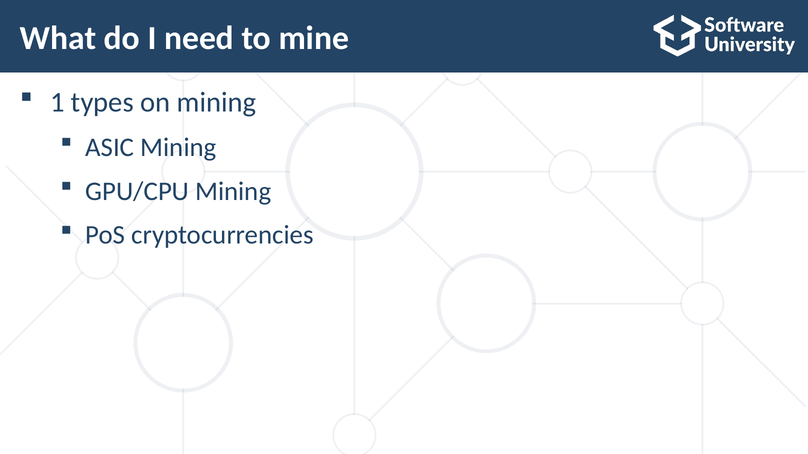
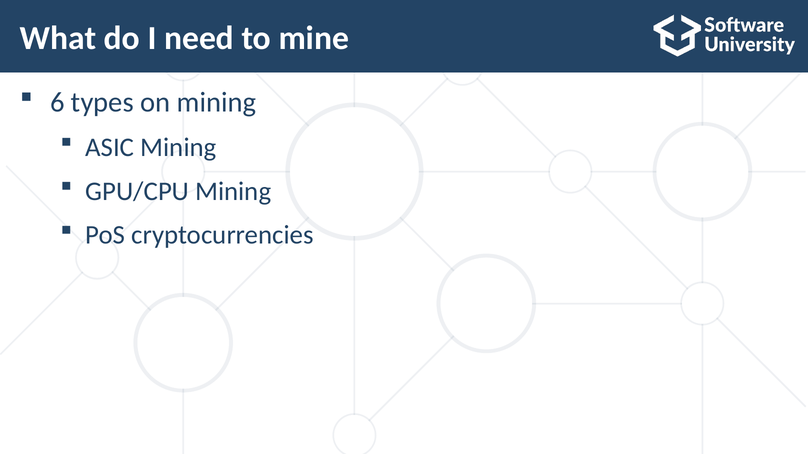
1: 1 -> 6 (57, 103)
